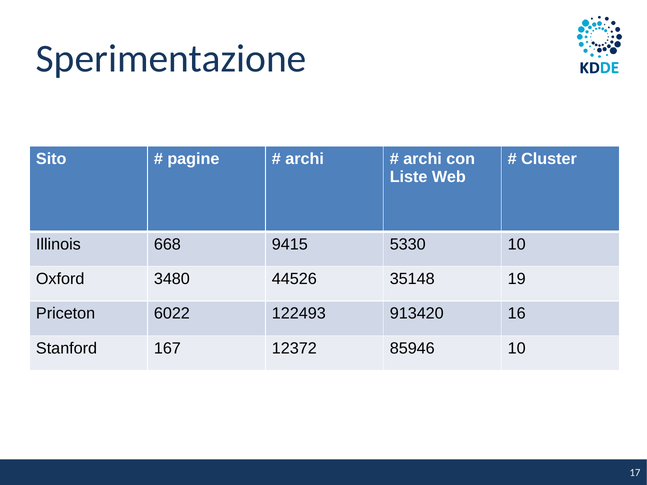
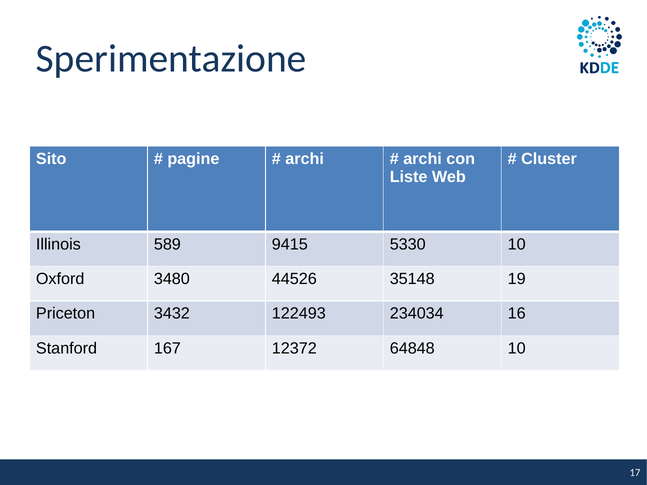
668: 668 -> 589 (167, 244)
6022: 6022 -> 3432 (172, 314)
913420: 913420 -> 234034 (417, 314)
85946: 85946 -> 64848 (412, 348)
